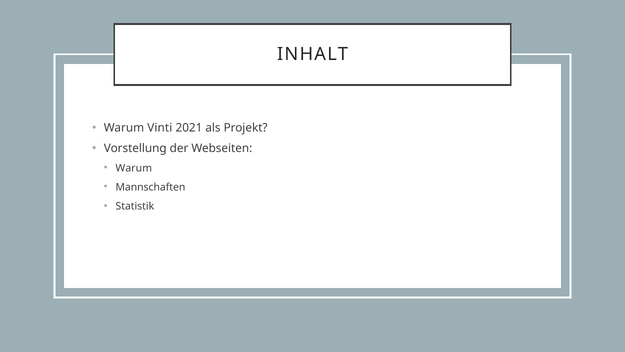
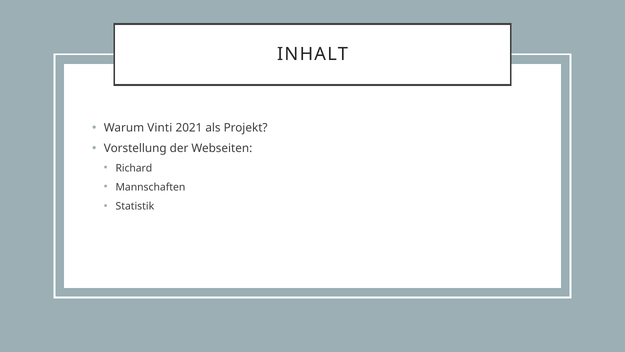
Warum: Warum -> Richard (134, 168)
